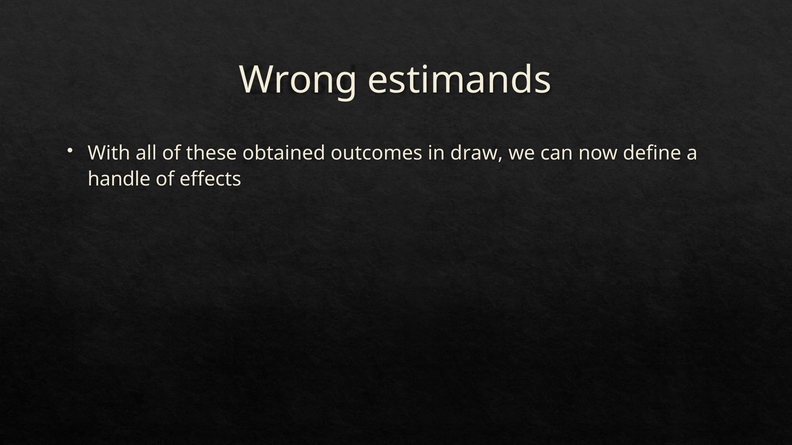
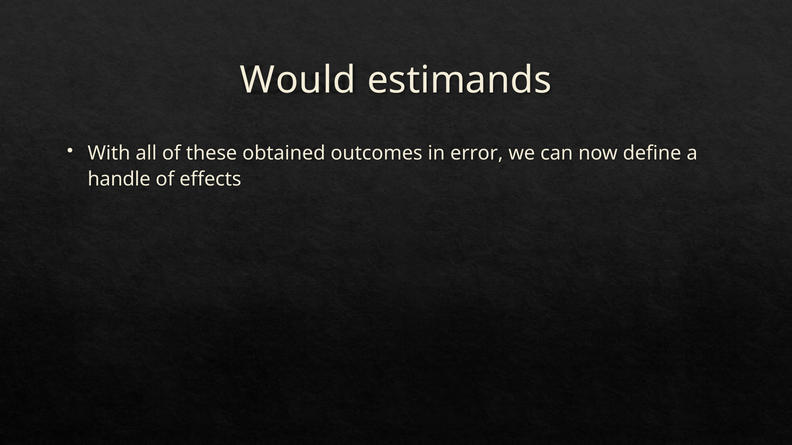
Wrong: Wrong -> Would (298, 80)
draw: draw -> error (477, 153)
